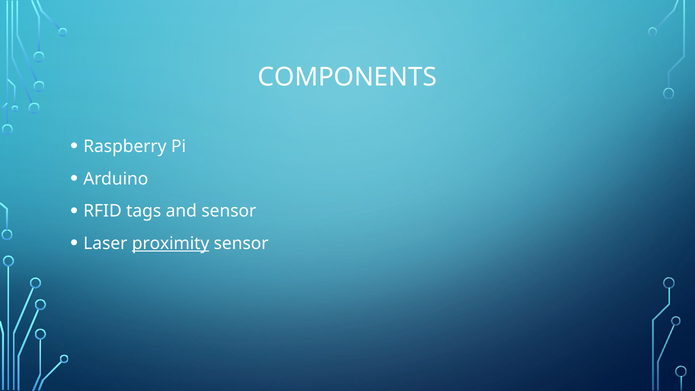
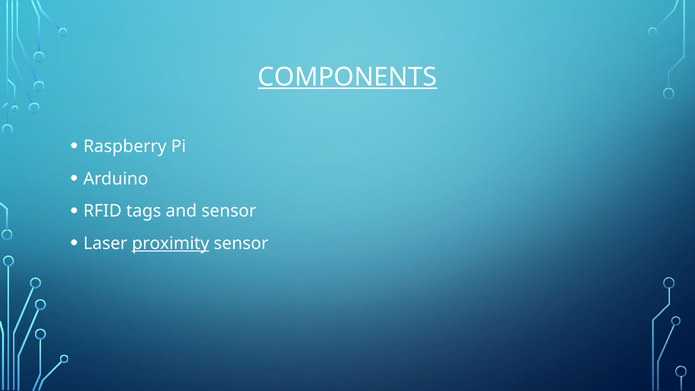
COMPONENTS underline: none -> present (347, 77)
